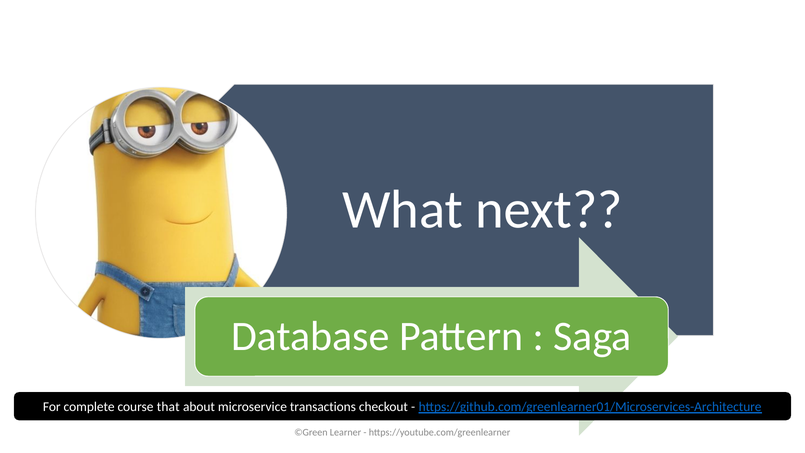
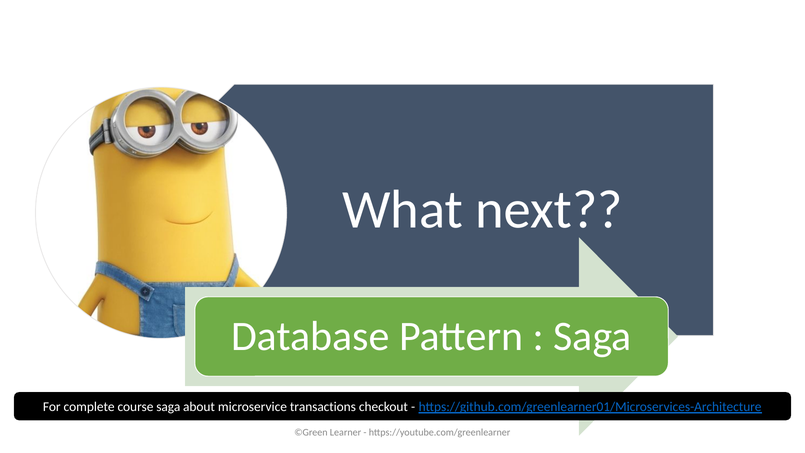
course that: that -> saga (168, 407)
